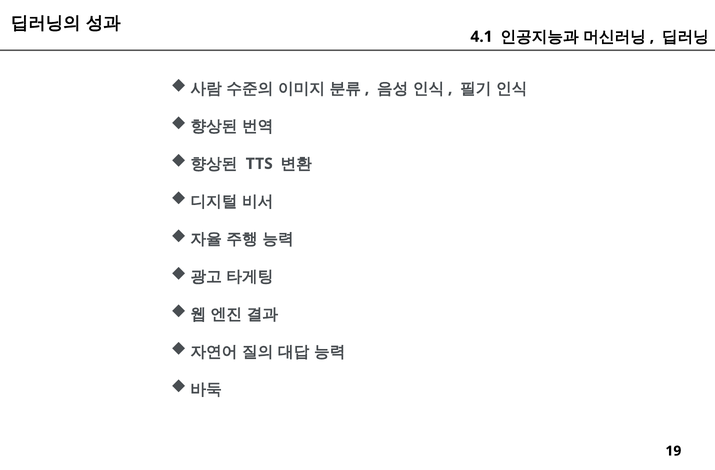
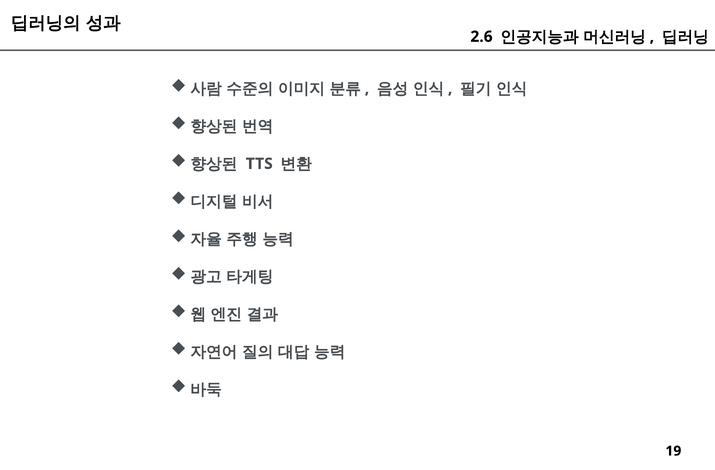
4.1: 4.1 -> 2.6 (482, 37)
